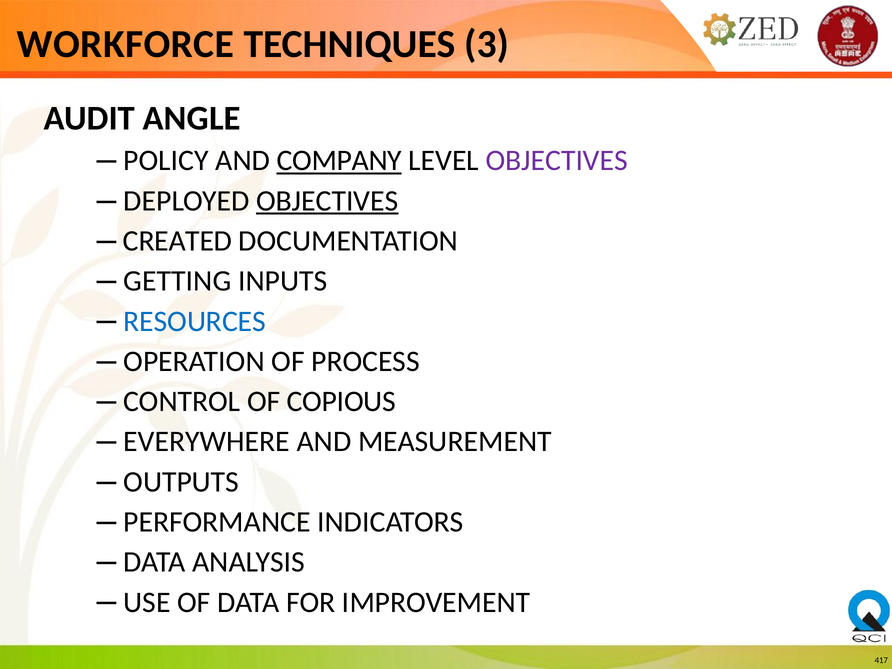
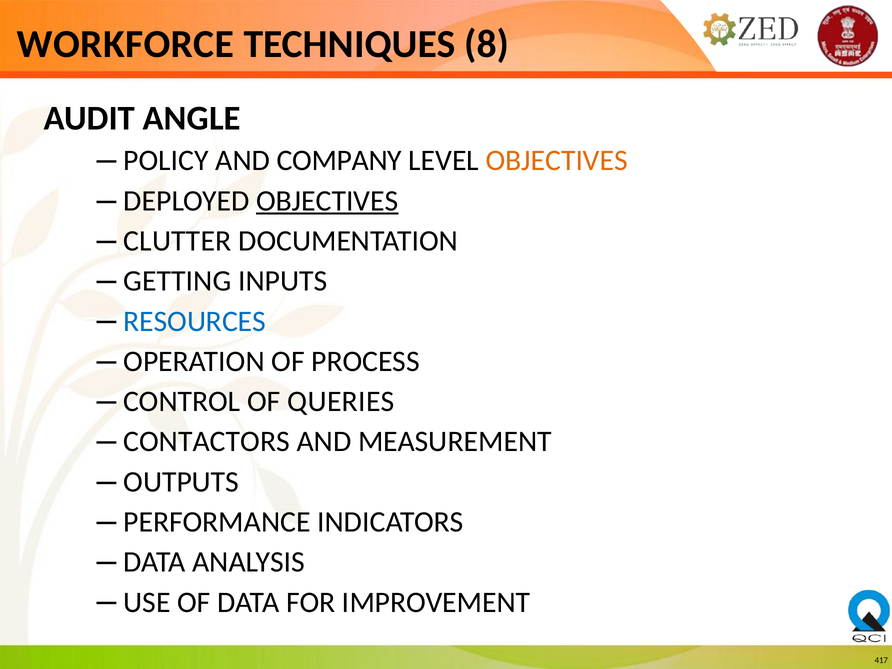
3: 3 -> 8 (487, 44)
COMPANY underline: present -> none (339, 161)
OBJECTIVES colour: purple -> orange (557, 161)
CREATED: CREATED -> CLUTTER (177, 241)
COPIOUS: COPIOUS -> QUERIES (341, 401)
EVERYWHERE: EVERYWHERE -> CONTACTORS (207, 442)
